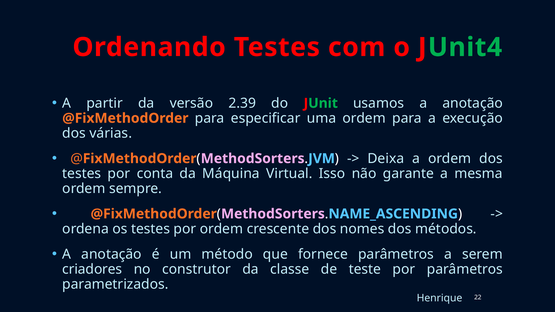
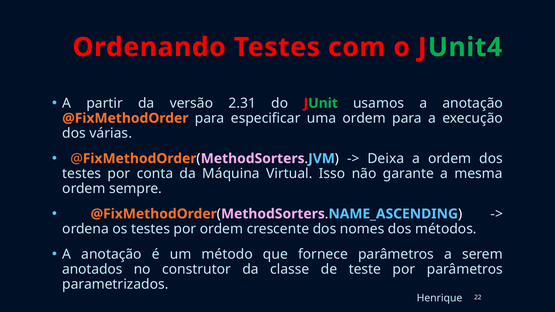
2.39: 2.39 -> 2.31 (242, 103)
criadores: criadores -> anotados (92, 269)
